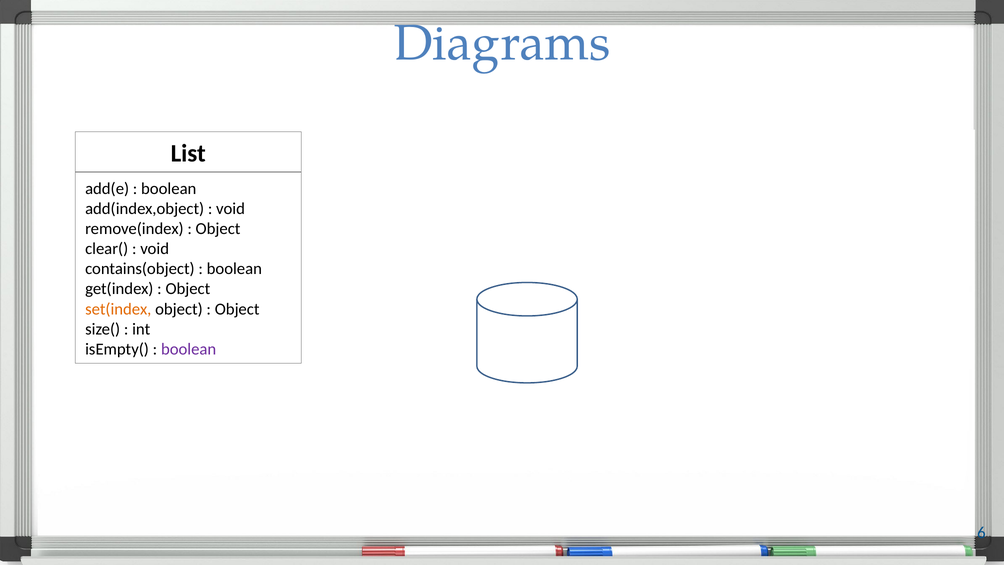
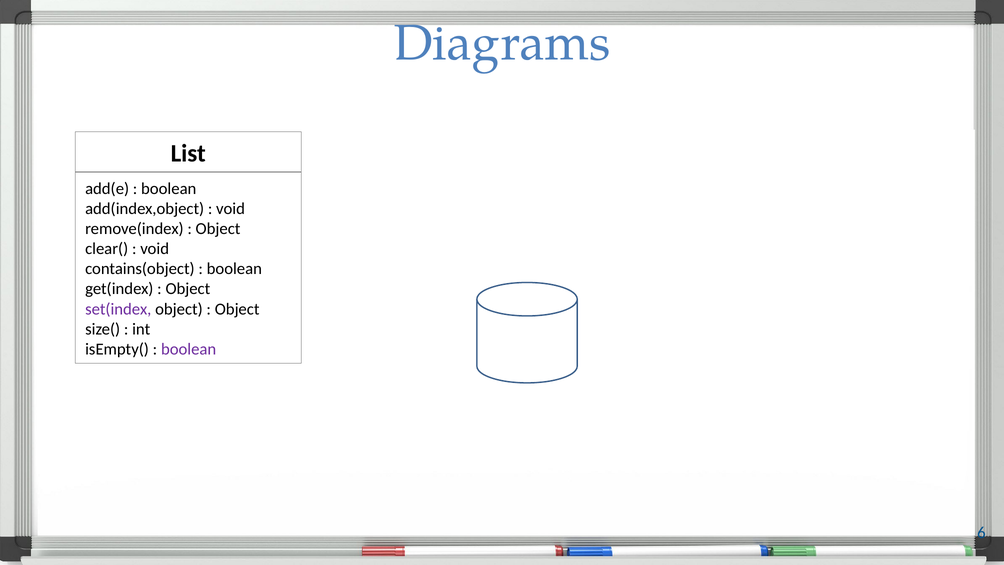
set(index colour: orange -> purple (118, 309)
